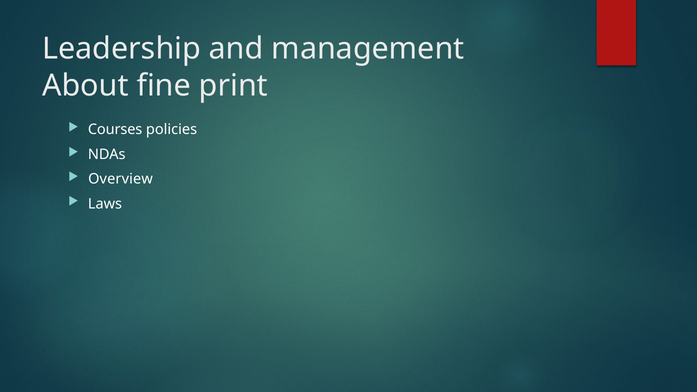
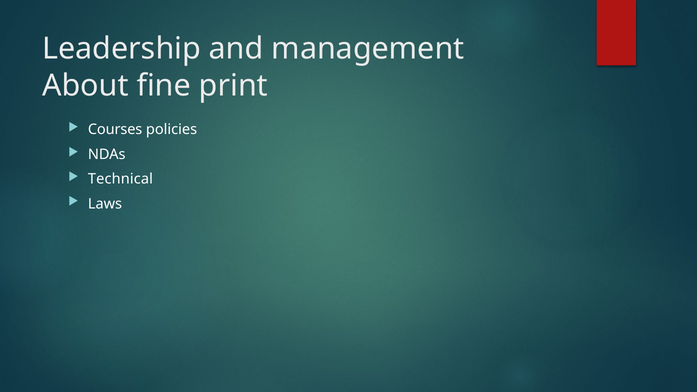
Overview: Overview -> Technical (120, 179)
